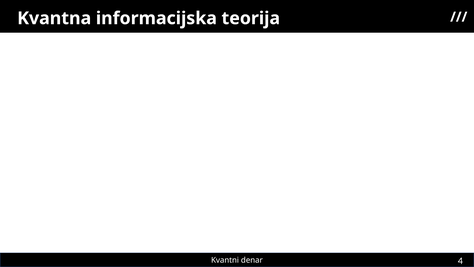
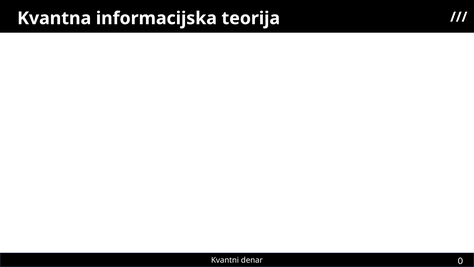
4: 4 -> 0 (460, 260)
